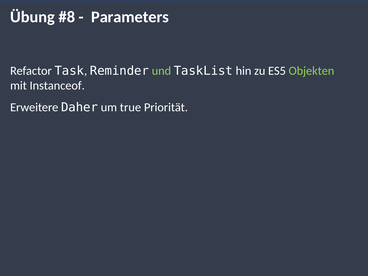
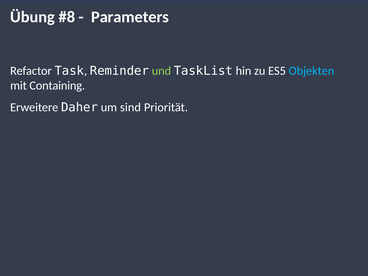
Objekten colour: light green -> light blue (311, 71)
Instanceof: Instanceof -> Containing (57, 86)
true: true -> sind (130, 107)
